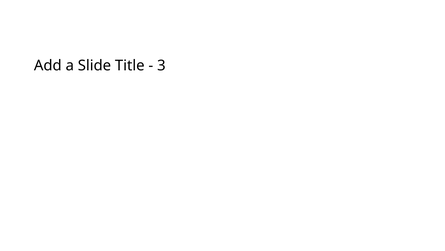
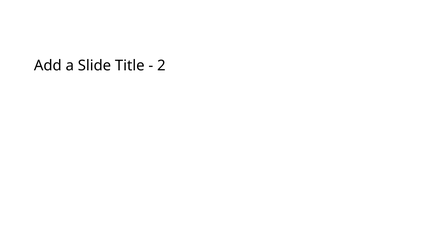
3: 3 -> 2 (161, 65)
